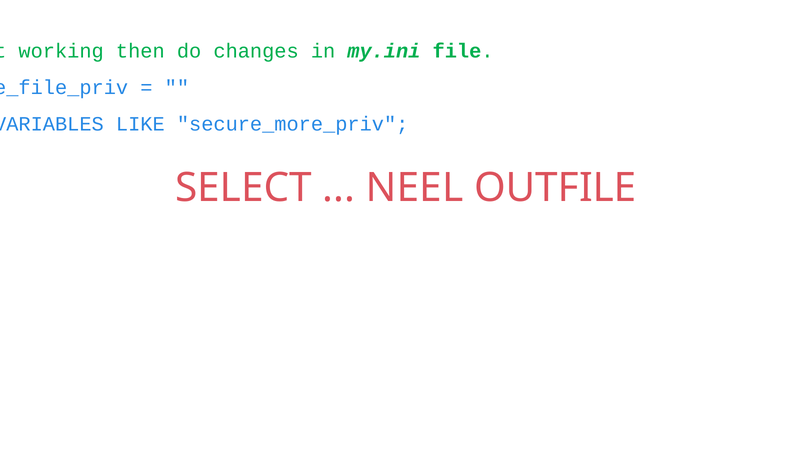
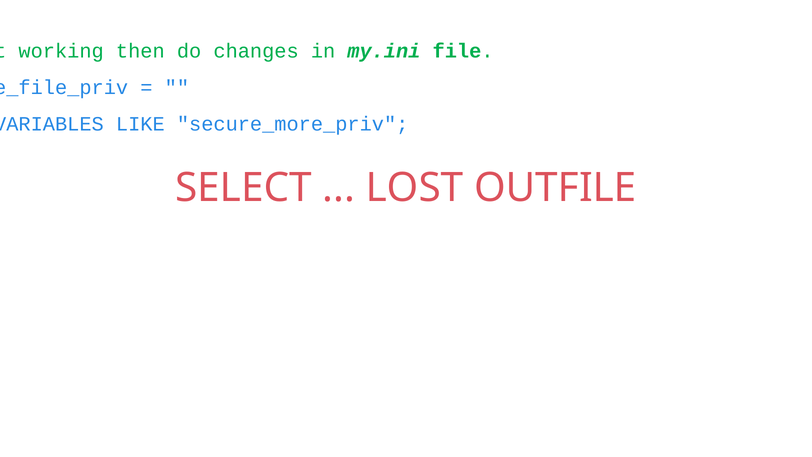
NEEL: NEEL -> LOST (414, 188)
